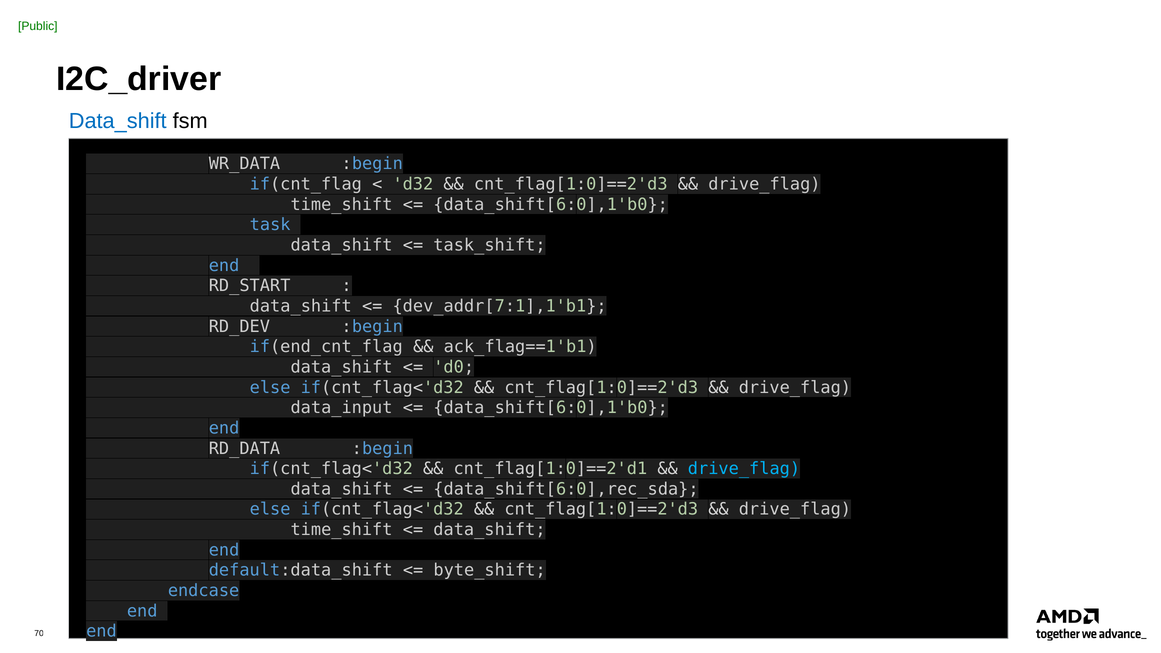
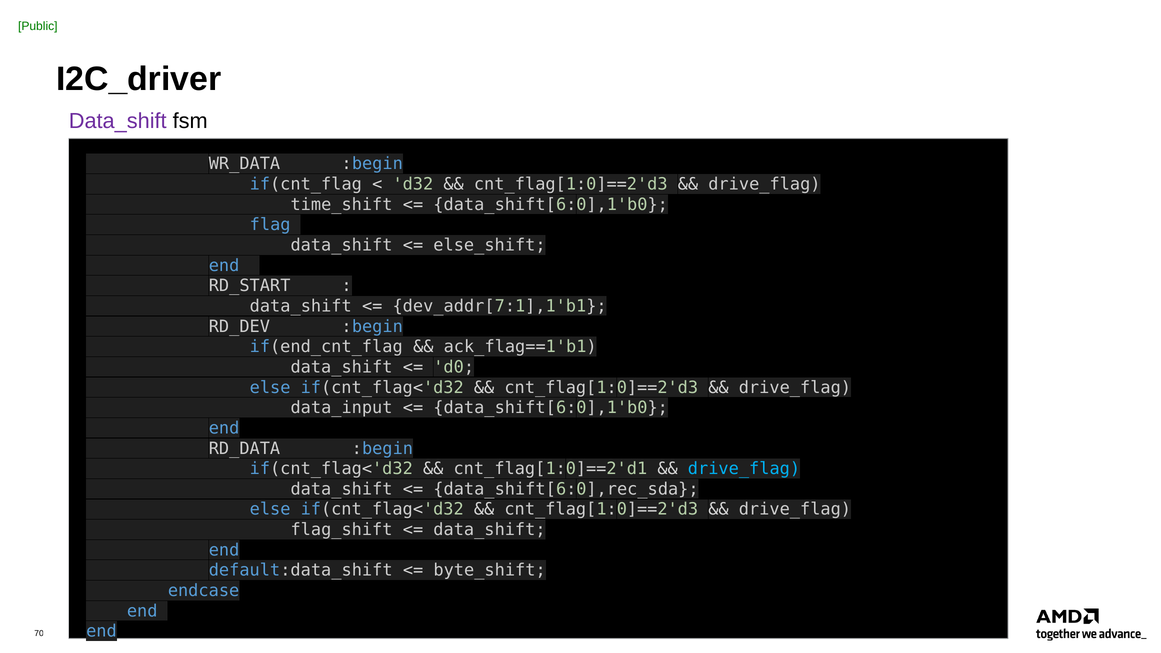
Data_shift colour: blue -> purple (118, 121)
task: task -> flag (270, 225)
task_shift: task_shift -> else_shift (489, 245)
time_shift: time_shift -> flag_shift (342, 530)
